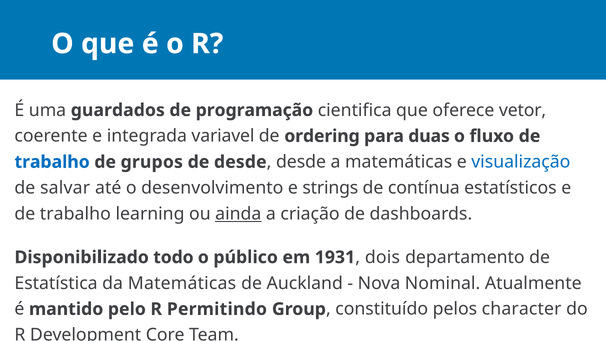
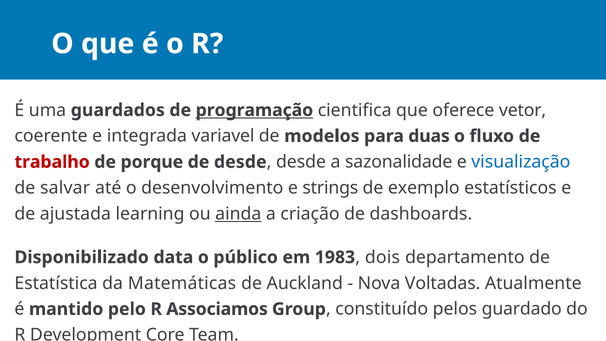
programação underline: none -> present (254, 110)
ordering: ordering -> modelos (322, 136)
trabalho colour: blue -> red (52, 162)
grupos: grupos -> porque (152, 162)
a matemáticas: matemáticas -> sazonalidade (399, 162)
contínua: contínua -> exemplo (424, 188)
trabalho: trabalho -> ajustada (75, 214)
todo: todo -> data (173, 257)
1931: 1931 -> 1983 (335, 257)
Nominal: Nominal -> Voltadas (443, 283)
Permitindo: Permitindo -> Associamos (217, 309)
character: character -> guardado (522, 309)
